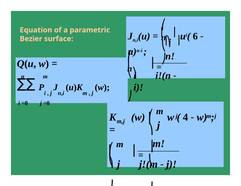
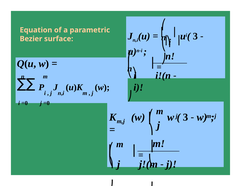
6: 6 -> 3 (195, 36)
4: 4 -> 3 (185, 117)
